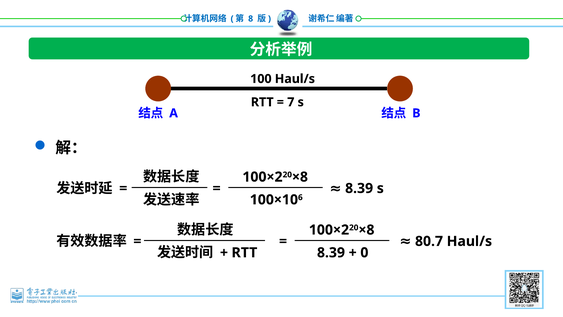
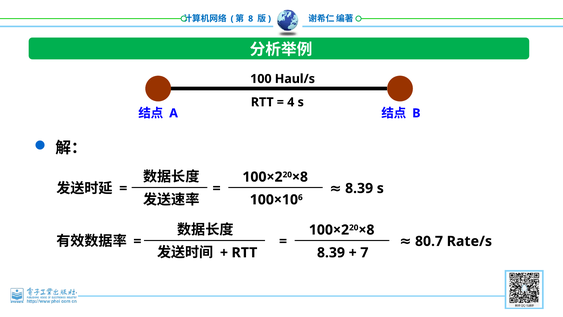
7: 7 -> 4 (291, 102)
80.7 Haul/s: Haul/s -> Rate/s (469, 241)
0: 0 -> 7 (364, 252)
